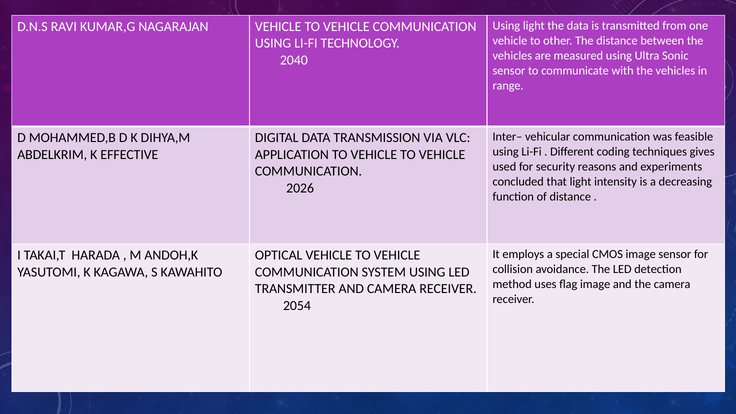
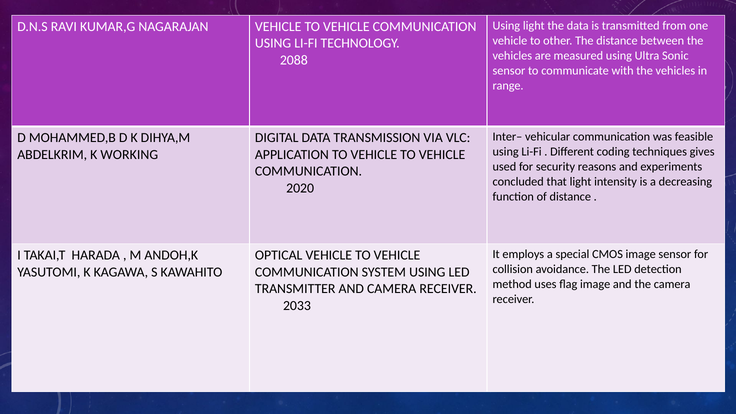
2040: 2040 -> 2088 (294, 60)
EFFECTIVE: EFFECTIVE -> WORKING (129, 155)
2026: 2026 -> 2020 (300, 188)
2054: 2054 -> 2033 (297, 306)
